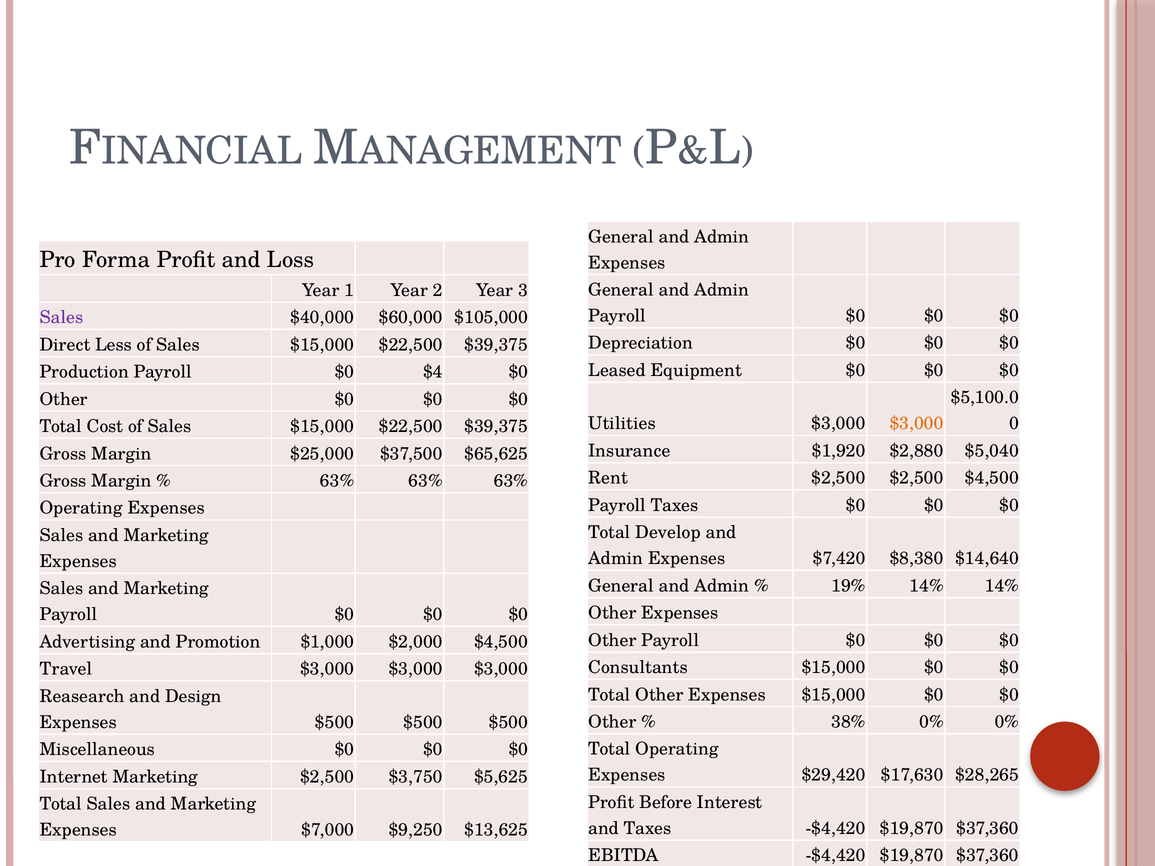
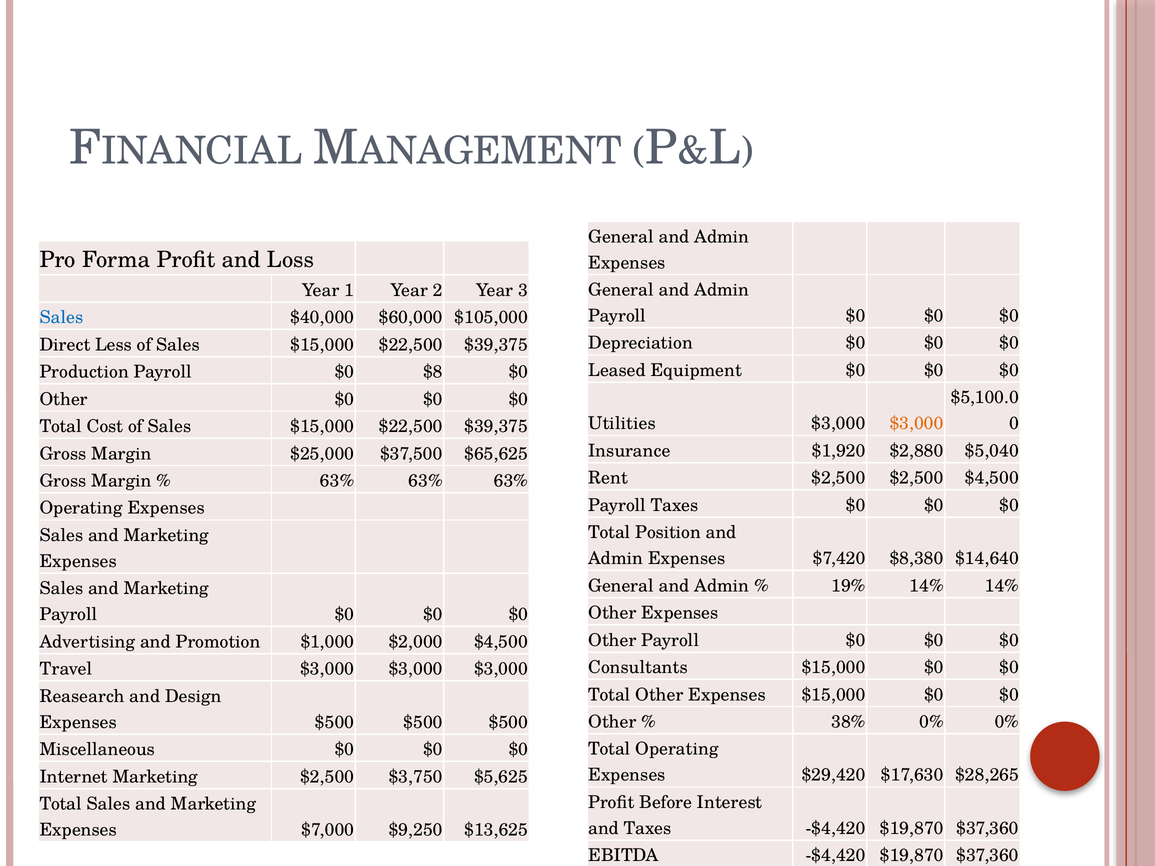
Sales colour: purple -> blue (61, 318)
$4: $4 -> $8 (433, 372)
Develop: Develop -> Position (668, 533)
